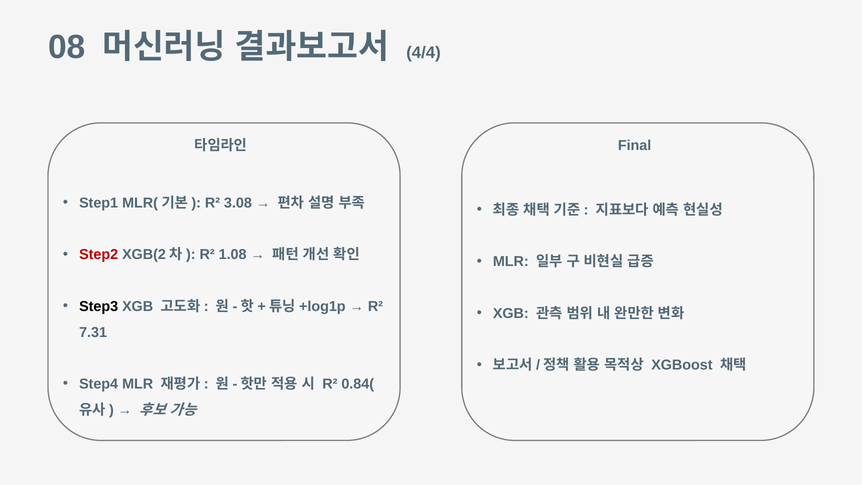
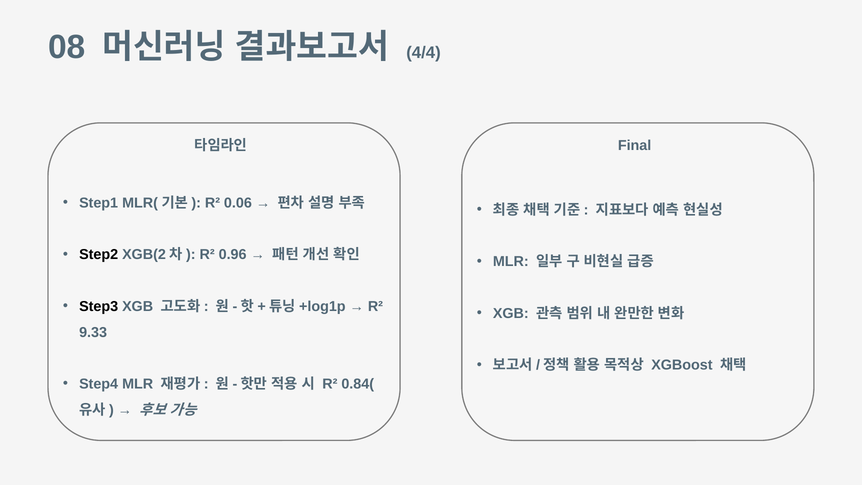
3.08: 3.08 -> 0.06 (238, 203)
Step2 colour: red -> black (99, 255)
1.08: 1.08 -> 0.96 (233, 255)
7.31: 7.31 -> 9.33 (93, 332)
